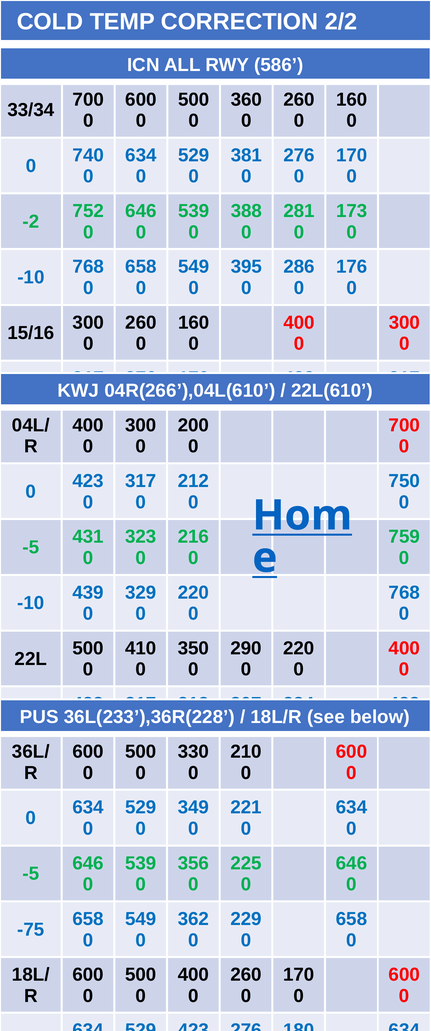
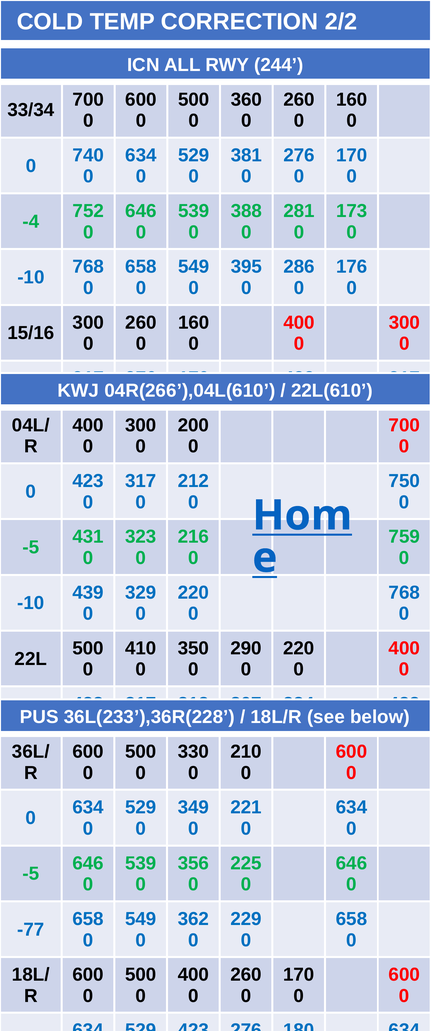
586: 586 -> 244 (279, 65)
-2: -2 -> -4 (31, 222)
-75: -75 -> -77 (31, 930)
